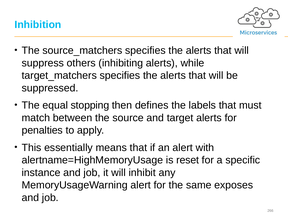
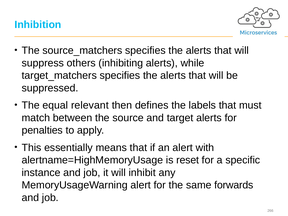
stopping: stopping -> relevant (90, 105)
exposes: exposes -> forwards (234, 185)
